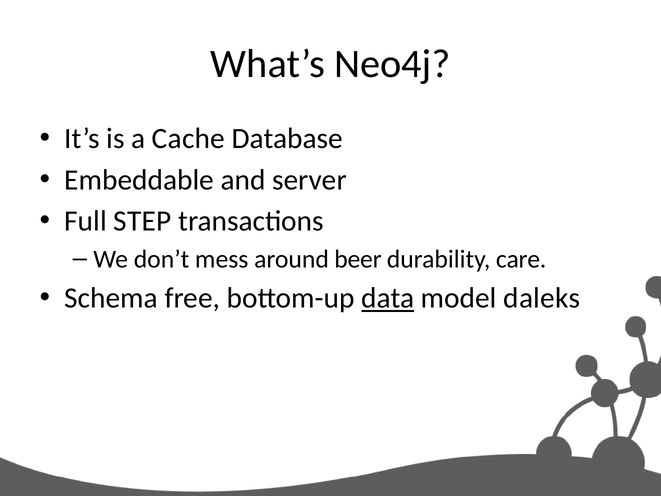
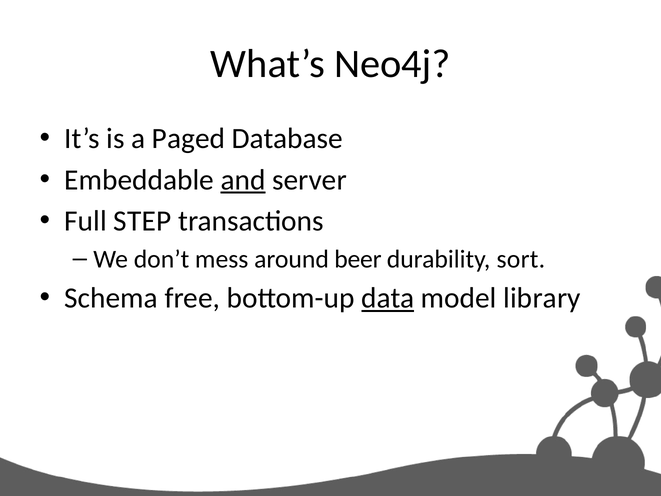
Cache: Cache -> Paged (189, 139)
and underline: none -> present (243, 180)
care: care -> sort (521, 259)
daleks: daleks -> library (542, 298)
